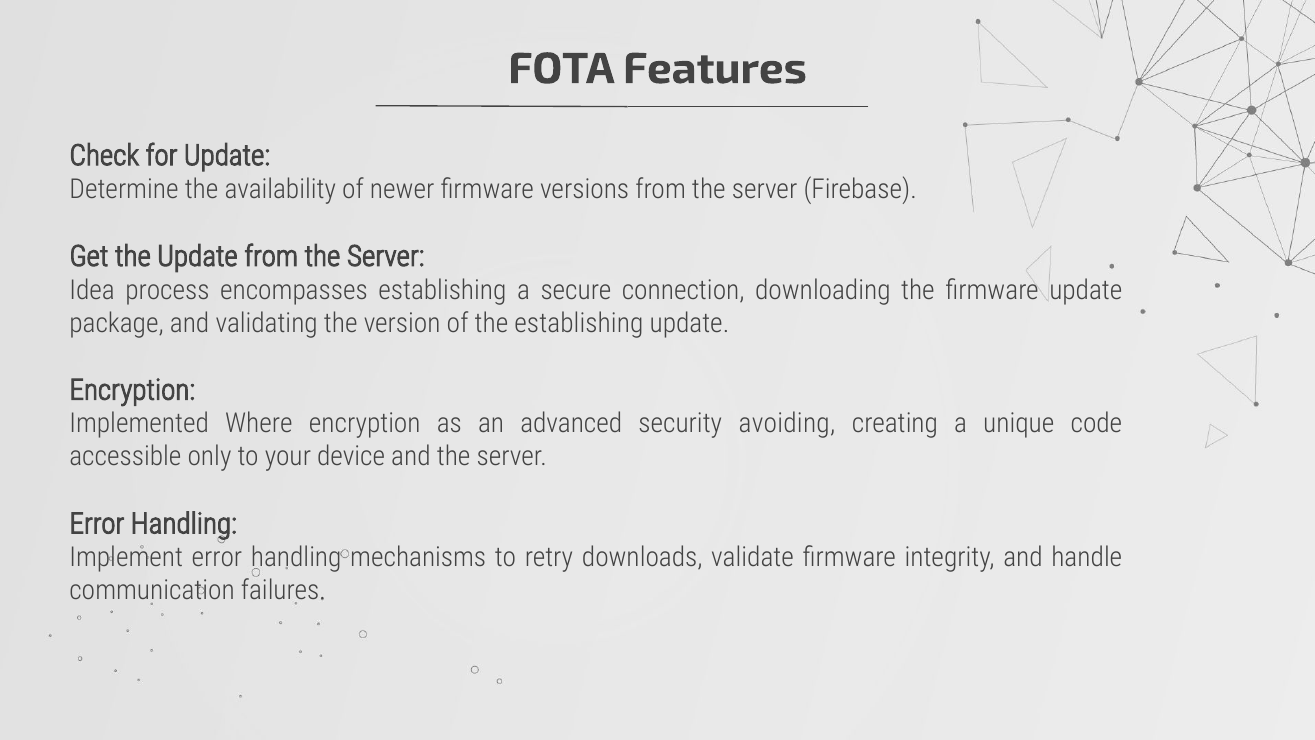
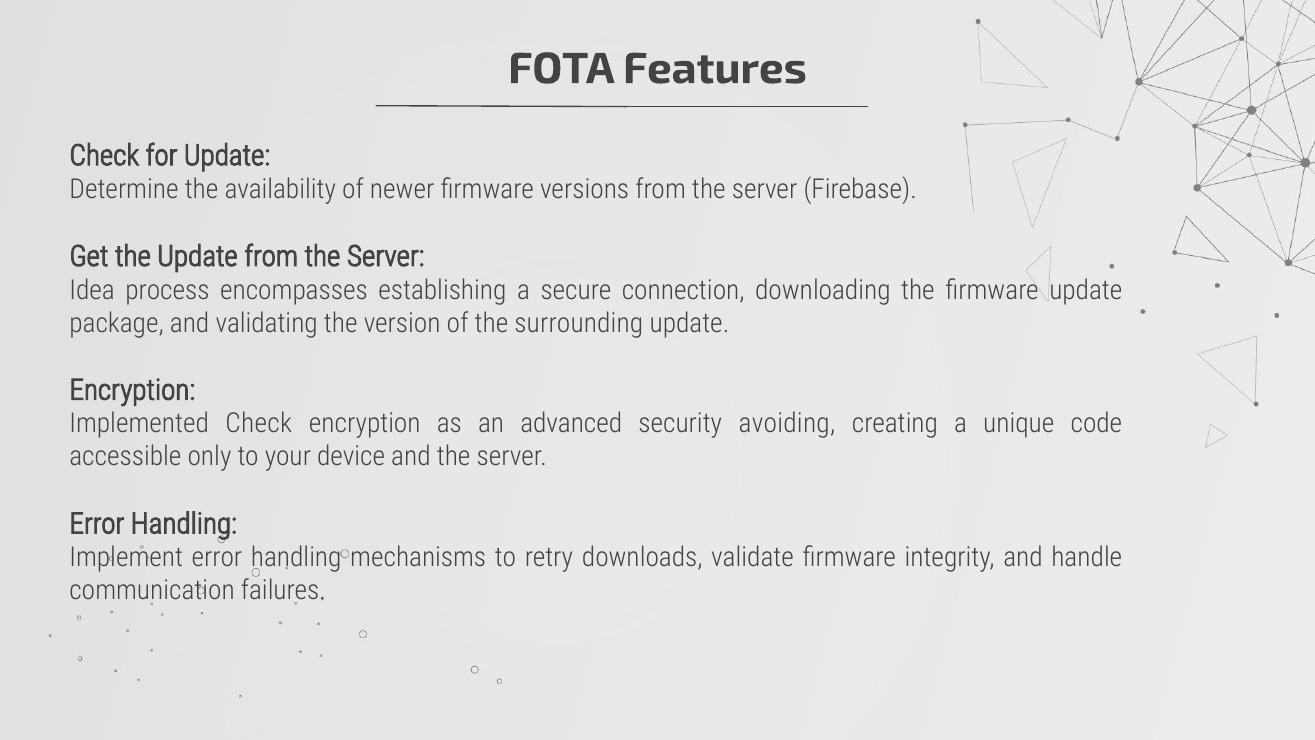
the establishing: establishing -> surrounding (579, 323)
Implemented Where: Where -> Check (259, 424)
